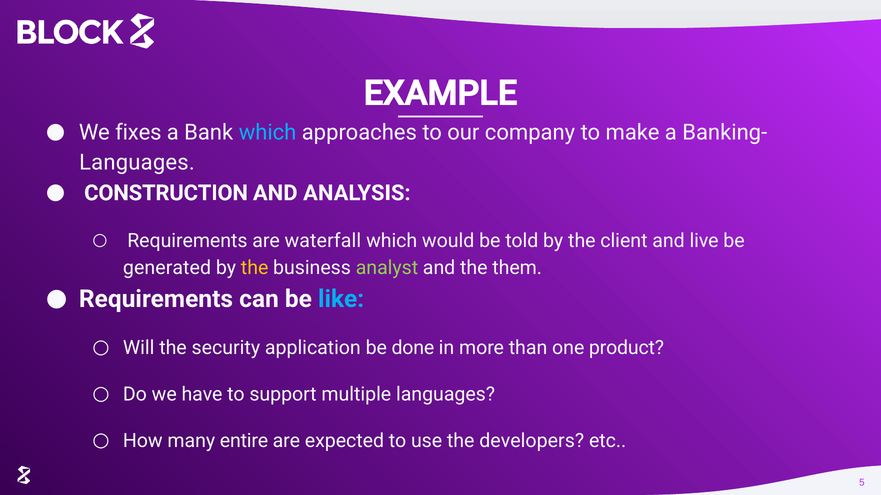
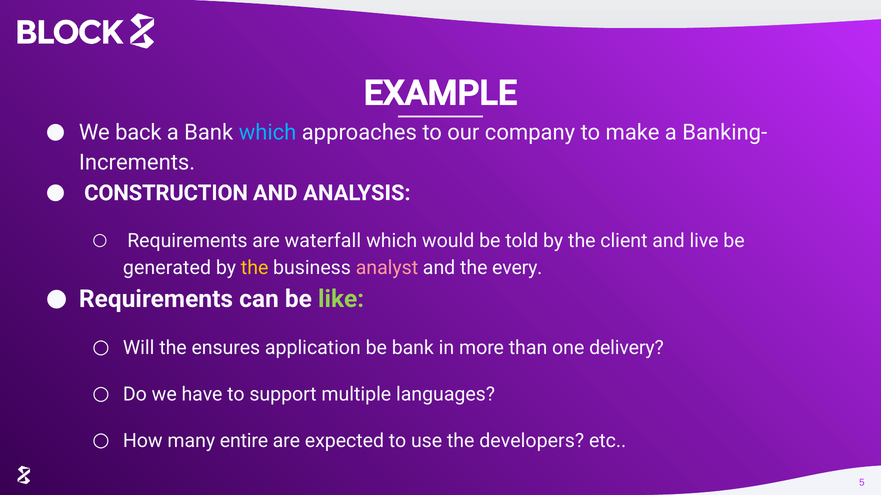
fixes: fixes -> back (138, 132)
Languages: Languages -> Increments (137, 163)
analyst colour: light green -> pink (387, 268)
them: them -> every (517, 268)
like colour: light blue -> light green (341, 299)
security: security -> ensures (226, 348)
be done: done -> bank (413, 348)
product: product -> delivery (626, 348)
